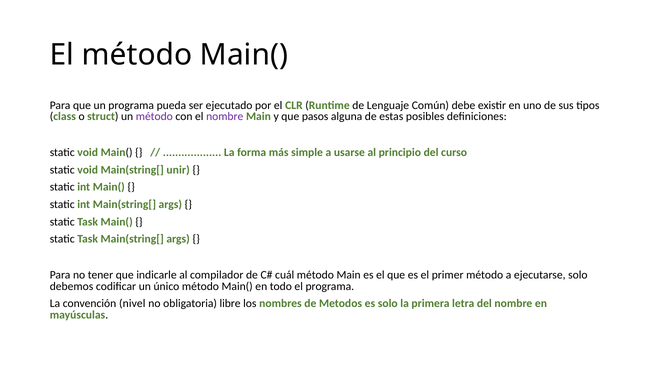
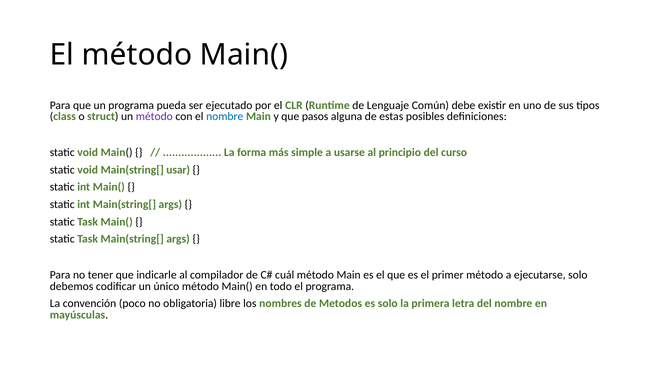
nombre colour: purple -> blue (225, 117)
unir: unir -> usar (178, 170)
nivel: nivel -> poco (132, 304)
